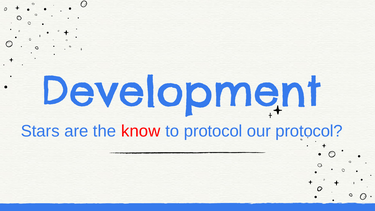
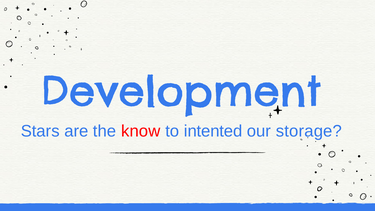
to protocol: protocol -> intented (213, 131)
our protocol: protocol -> storage (309, 131)
